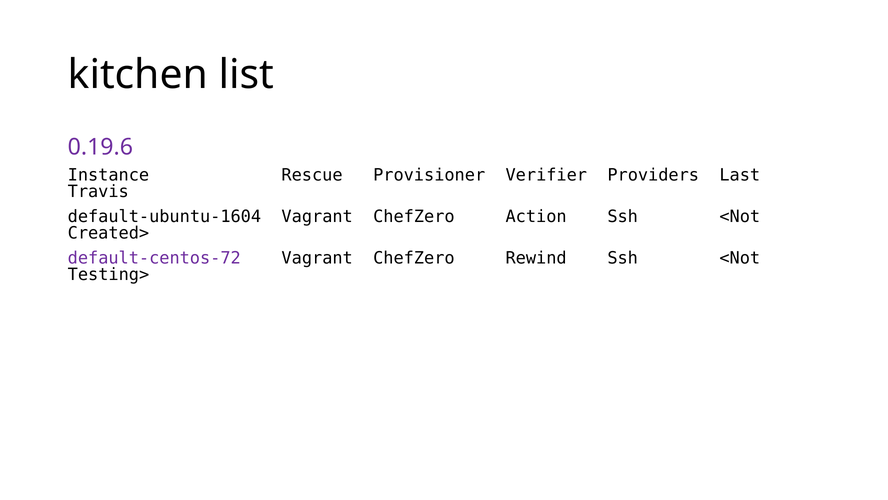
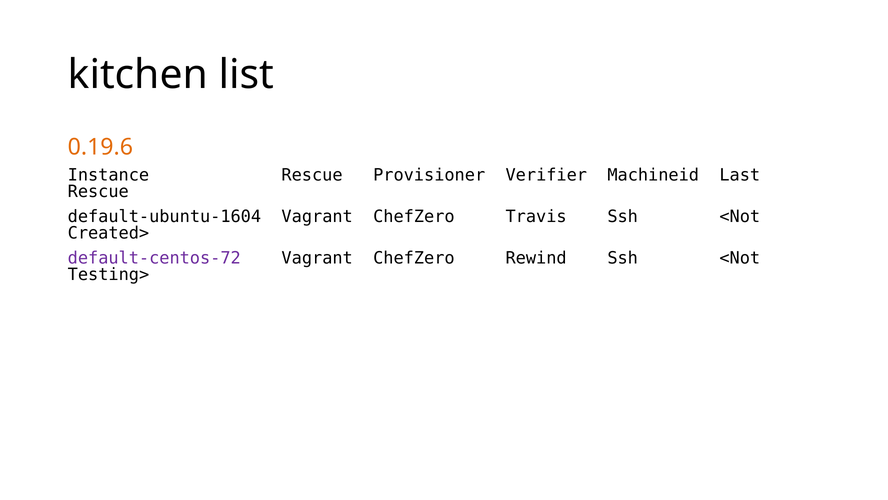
0.19.6 colour: purple -> orange (100, 147)
Providers: Providers -> Machineid (653, 175)
Travis: Travis -> Rescue (98, 192)
Action: Action -> Travis (536, 216)
